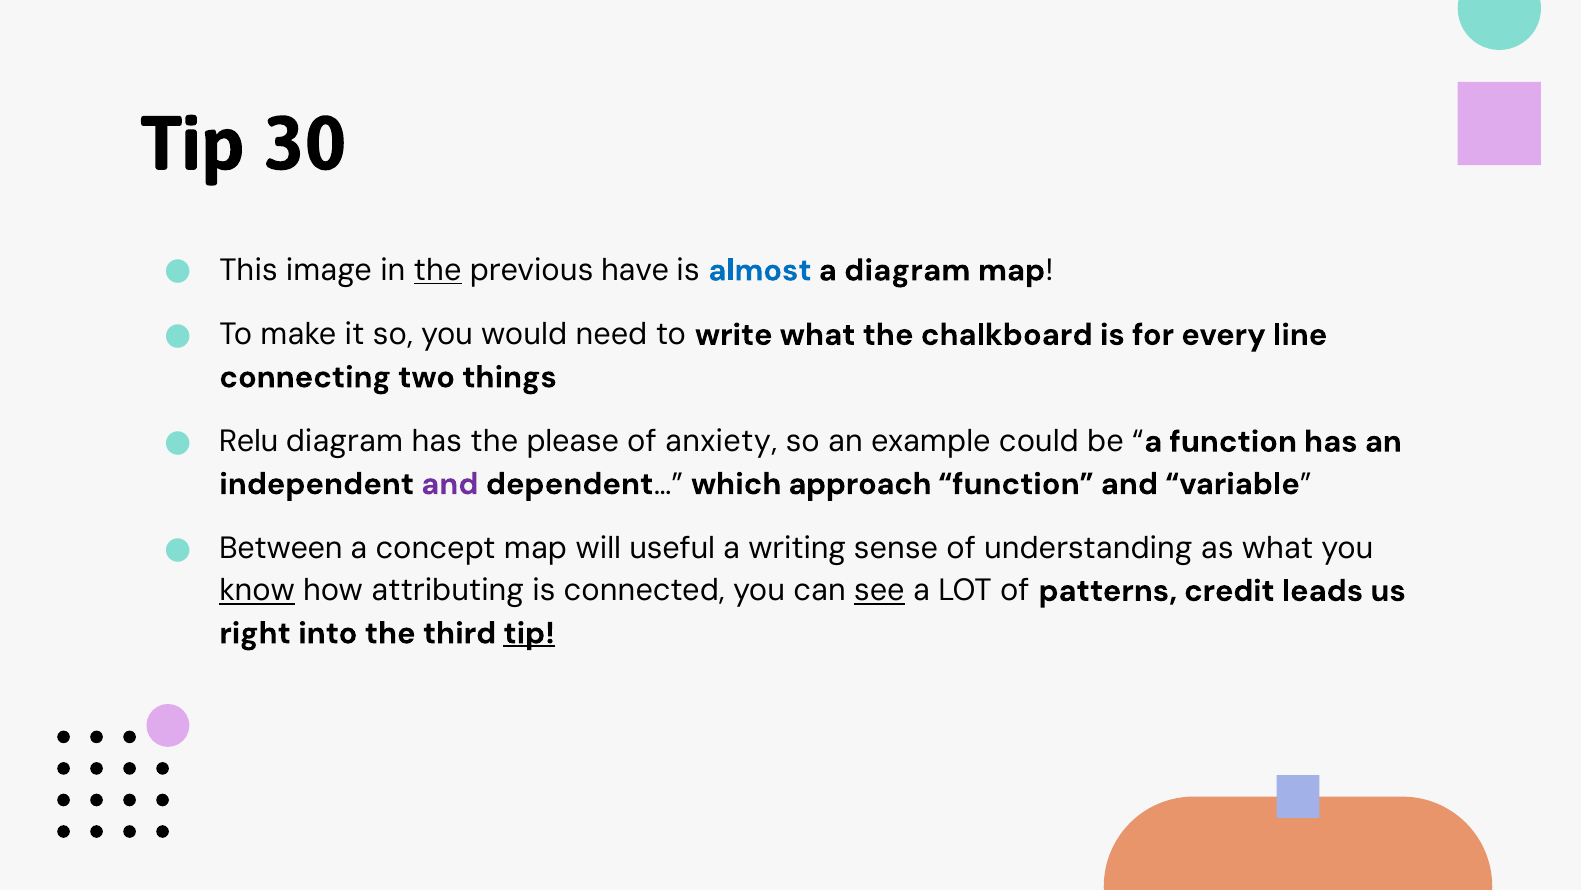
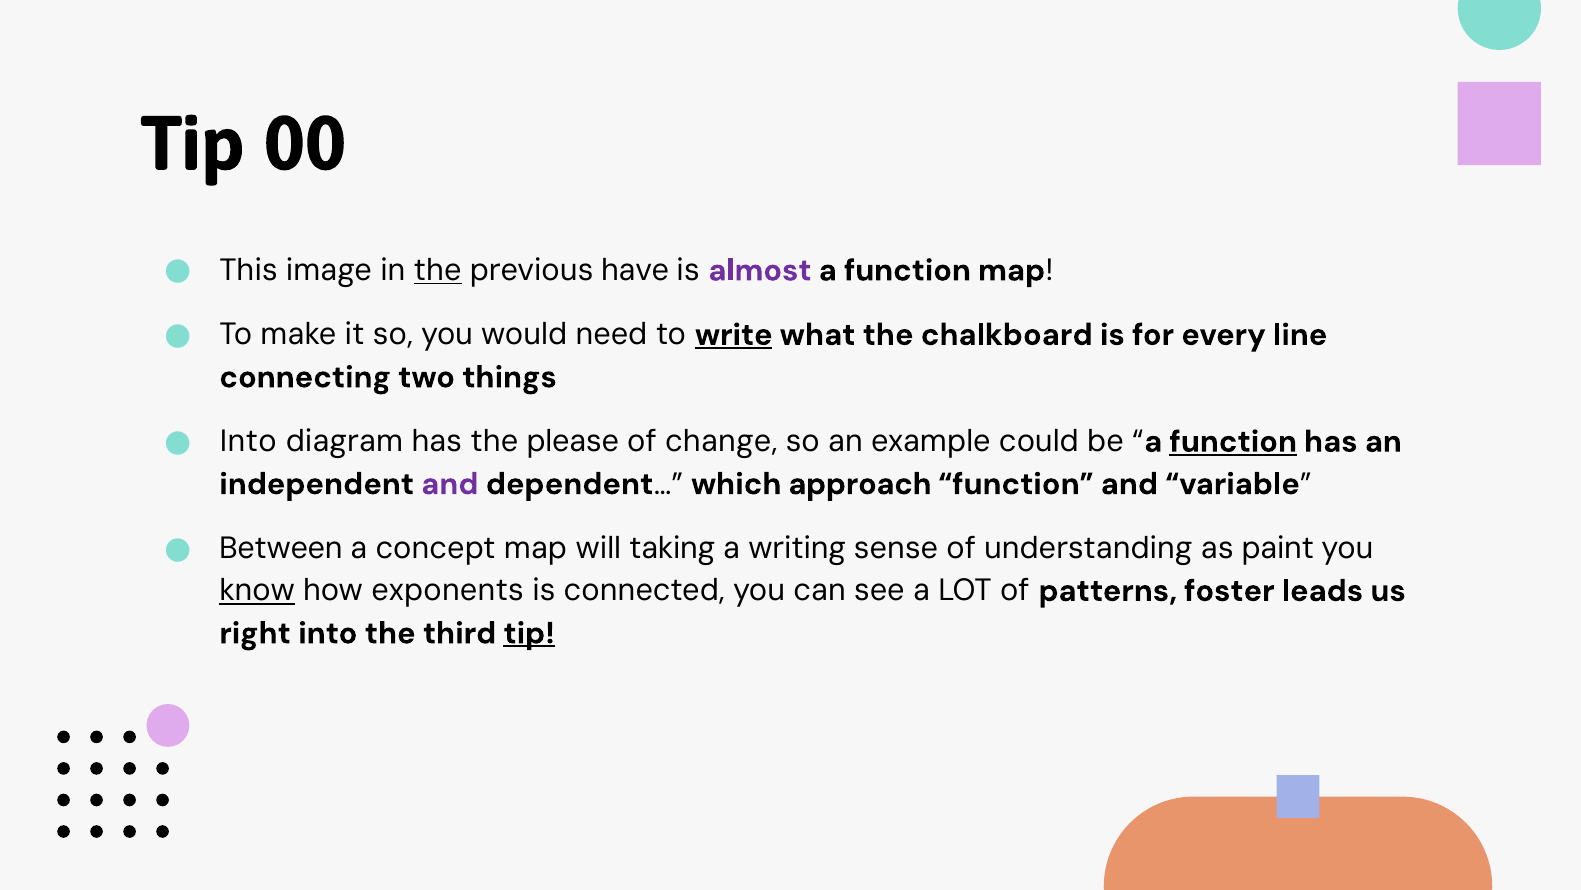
30: 30 -> 00 (305, 144)
almost colour: blue -> purple (760, 270)
diagram: diagram -> function (907, 270)
write underline: none -> present (734, 334)
Relu: Relu -> Into (248, 441)
anxiety: anxiety -> change (721, 441)
function underline: none -> present (1233, 441)
useful: useful -> taking (672, 548)
as what: what -> paint (1278, 548)
attributing: attributing -> exponents (448, 590)
see underline: present -> none (879, 590)
credit: credit -> foster (1229, 590)
